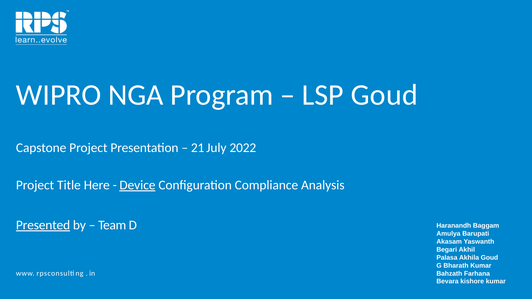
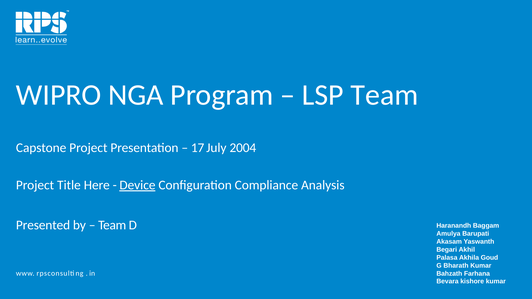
LSP Goud: Goud -> Team (384, 95)
21: 21 -> 17 (198, 148)
2022: 2022 -> 2004 (243, 148)
Presented underline: present -> none (43, 225)
